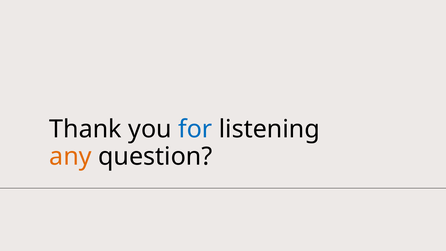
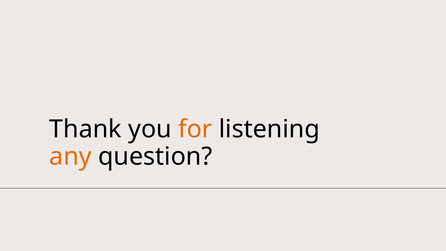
for colour: blue -> orange (195, 129)
